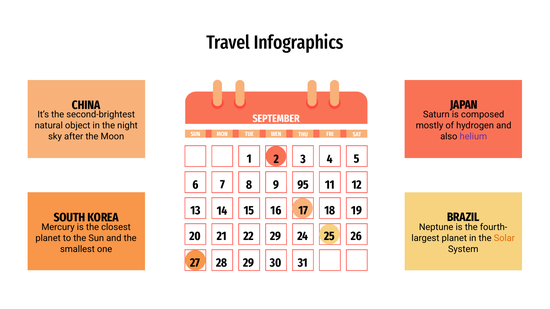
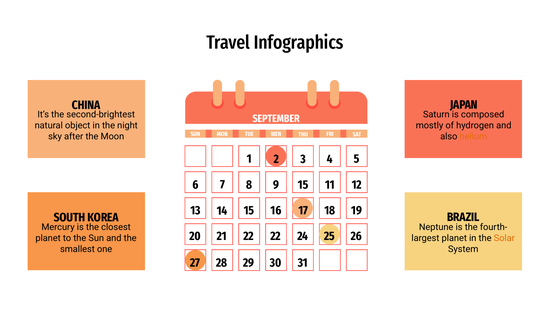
helium colour: purple -> orange (473, 137)
9 95: 95 -> 15 (303, 185)
22 29: 29 -> 22 (276, 236)
